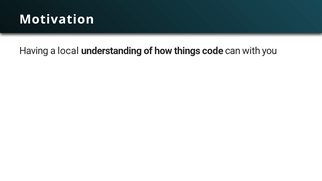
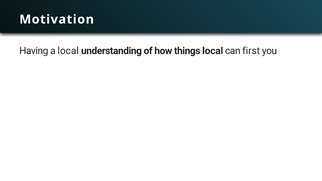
things code: code -> local (213, 51)
with: with -> first (251, 51)
